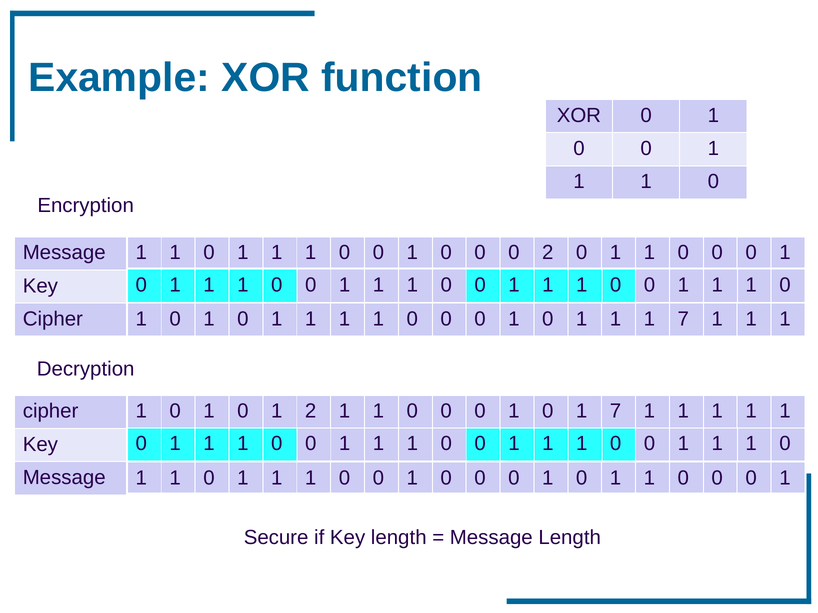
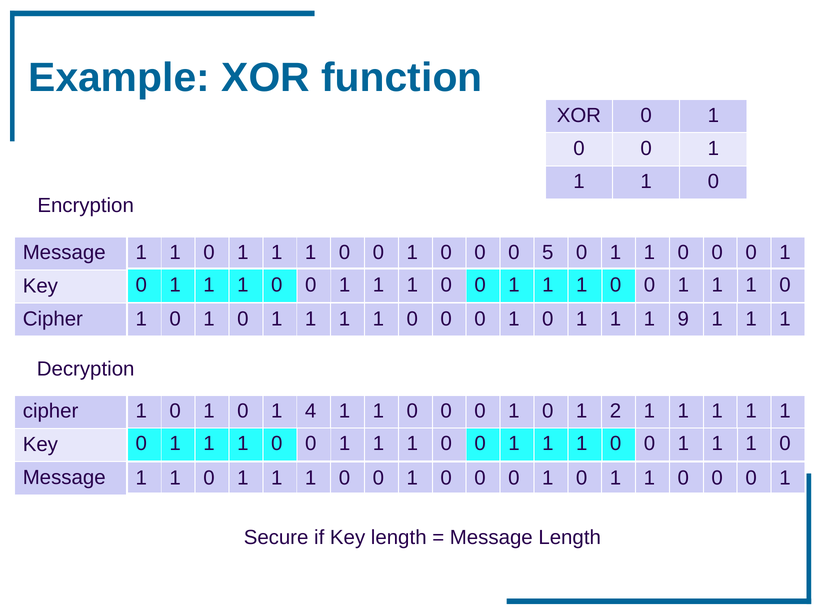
0 2: 2 -> 5 (548, 253)
1 1 7: 7 -> 9 (683, 319)
1 2: 2 -> 4 (311, 412)
0 1 7: 7 -> 2 (616, 412)
